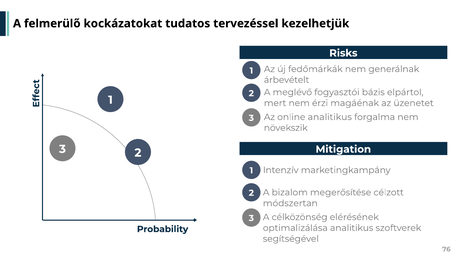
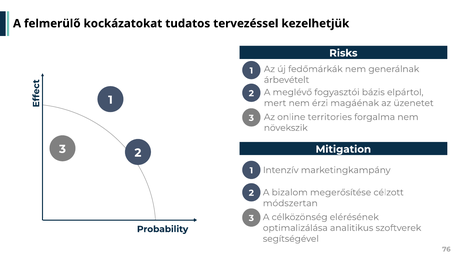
online analitikus: analitikus -> territories (330, 117)
